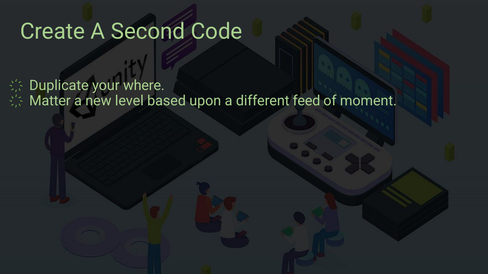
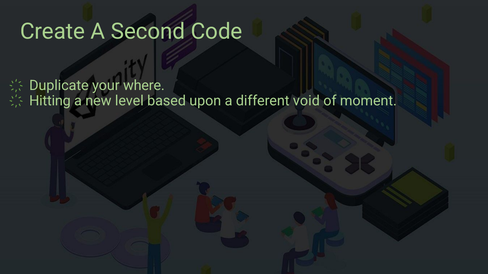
Matter: Matter -> Hitting (50, 101)
feed: feed -> void (306, 101)
